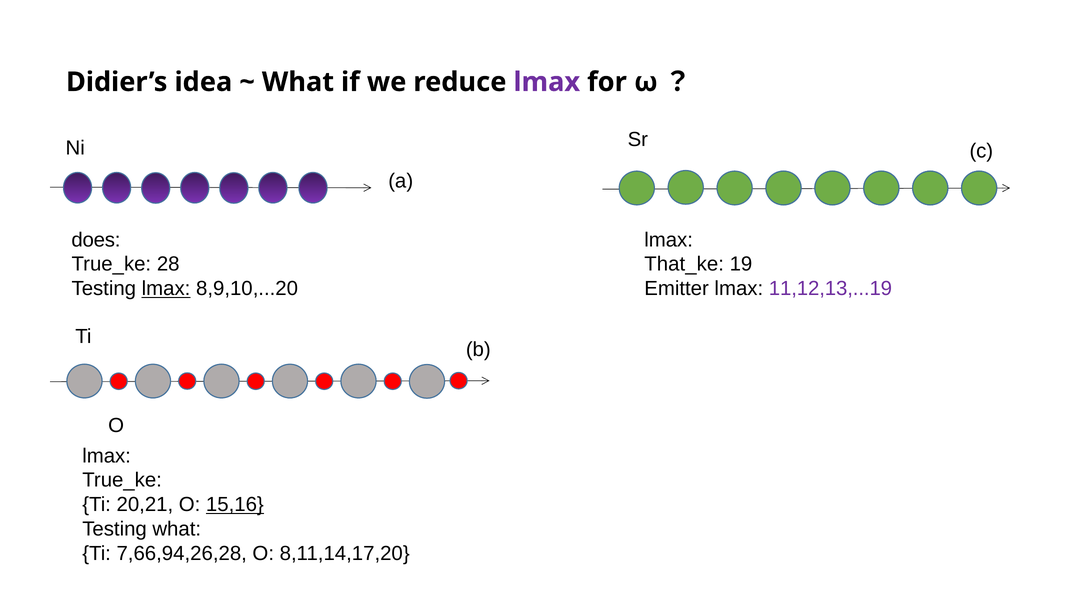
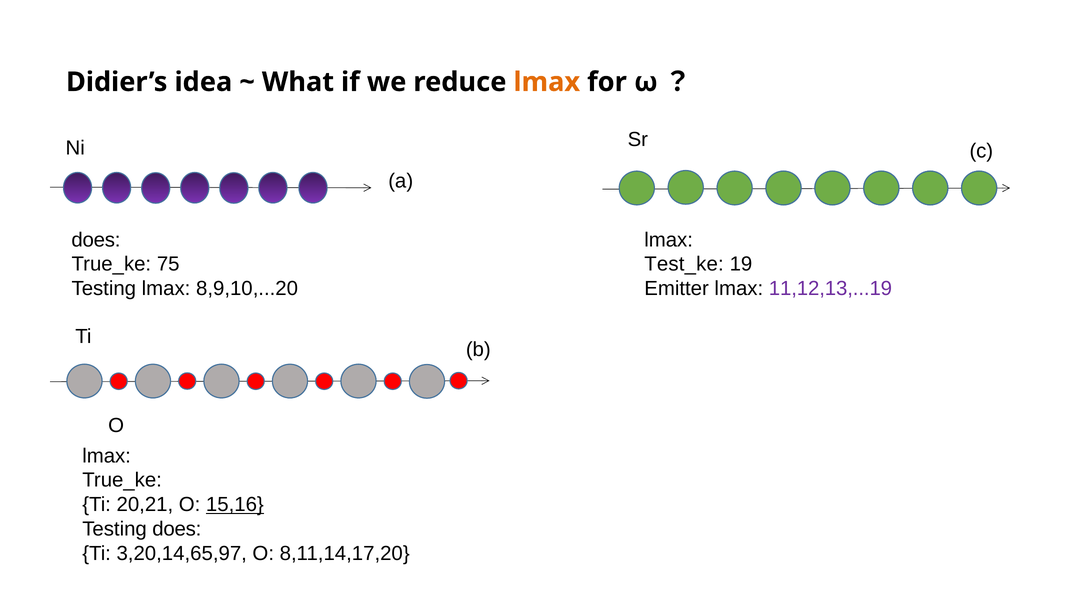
lmax colour: purple -> orange (547, 82)
28: 28 -> 75 (168, 264)
That_ke: That_ke -> Test_ke (684, 264)
lmax underline: present -> none (166, 289)
Testing what: what -> does (177, 529)
7,66,94,26,28: 7,66,94,26,28 -> 3,20,14,65,97 (182, 554)
